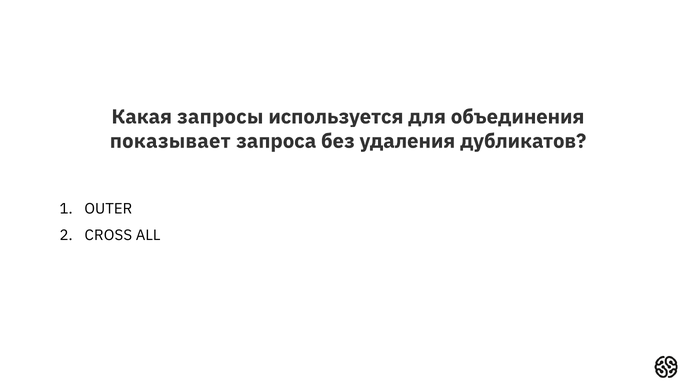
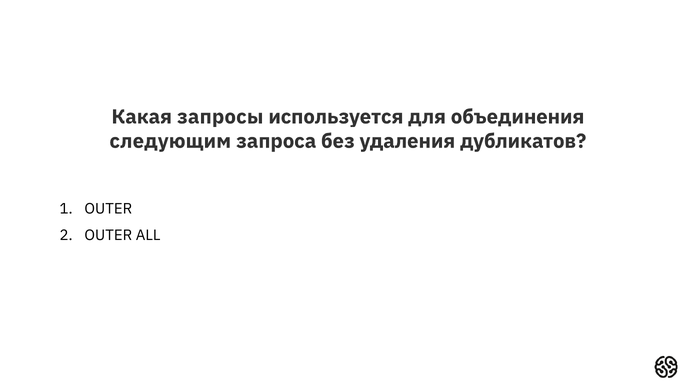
показывает: показывает -> следующим (170, 141)
CROSS: CROSS -> OUTER (108, 236)
